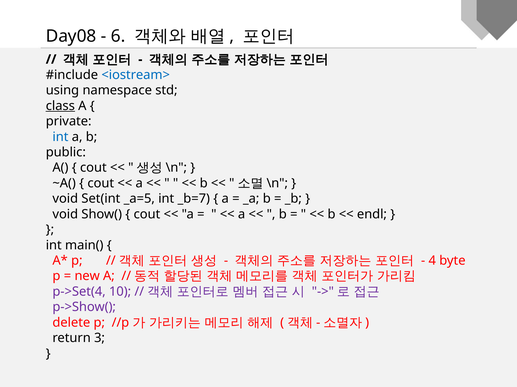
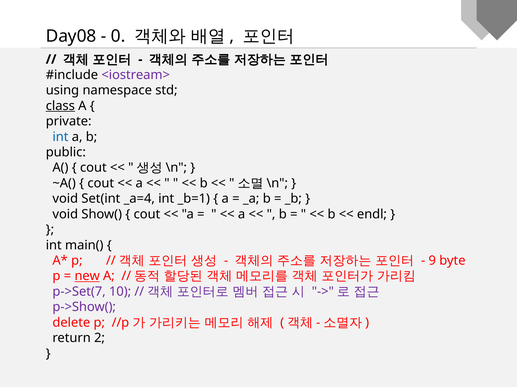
6: 6 -> 0 (118, 36)
<iostream> colour: blue -> purple (136, 75)
_a=5: _a=5 -> _a=4 (139, 199)
_b=7: _b=7 -> _b=1 (194, 199)
4: 4 -> 9 (432, 261)
new underline: none -> present (87, 277)
p->Set(4: p->Set(4 -> p->Set(7 (79, 292)
3: 3 -> 2 (100, 339)
